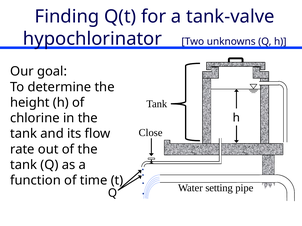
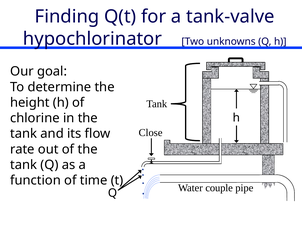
setting: setting -> couple (219, 188)
